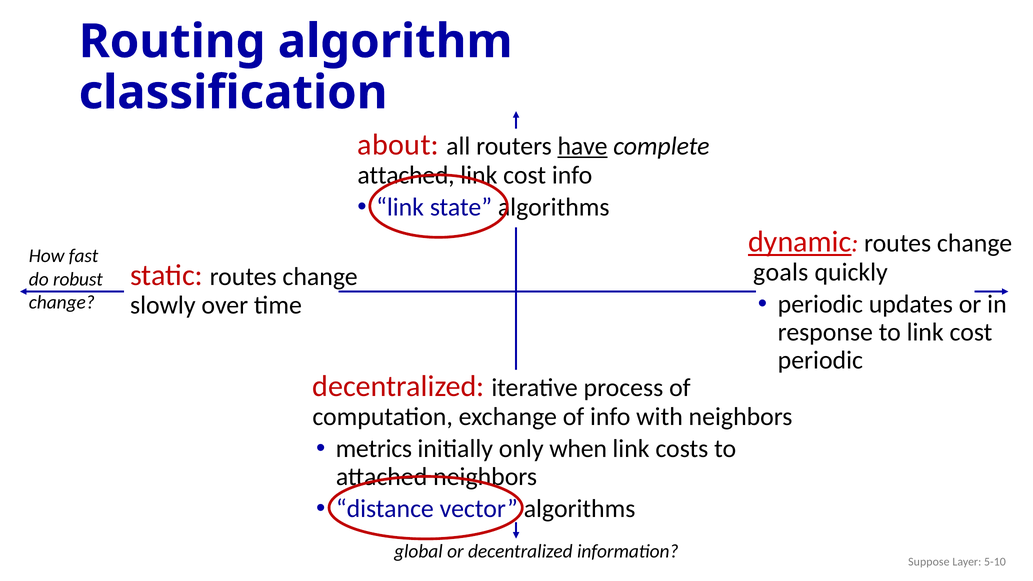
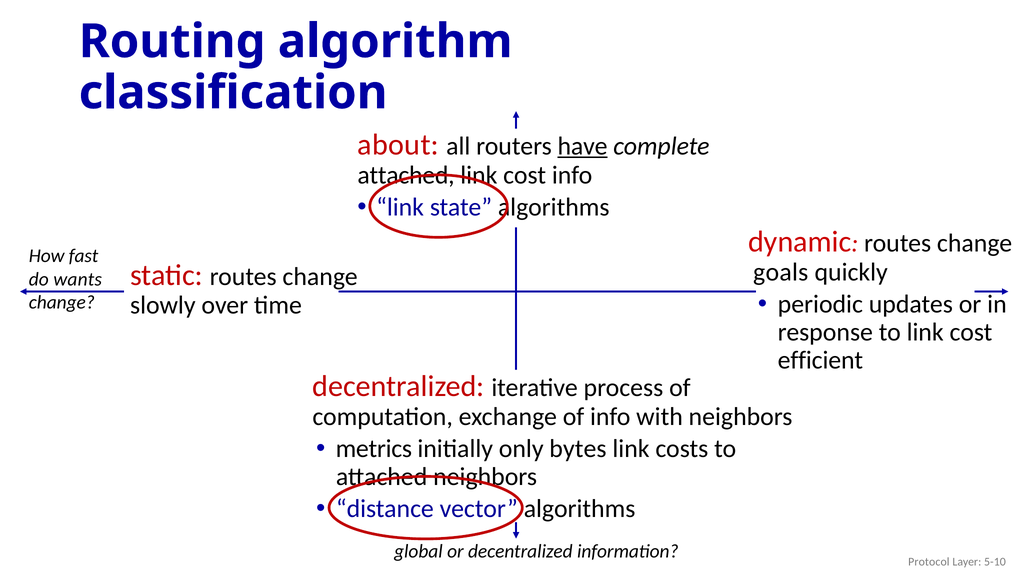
dynamic underline: present -> none (800, 242)
robust: robust -> wants (78, 279)
periodic: periodic -> efficient (820, 360)
when: when -> bytes (578, 449)
Suppose: Suppose -> Protocol (929, 562)
